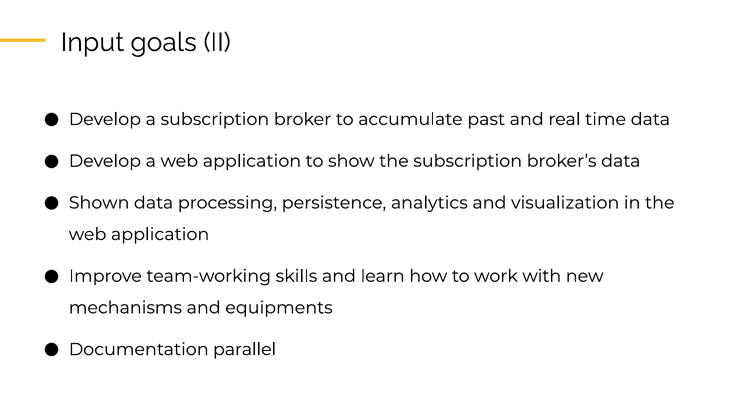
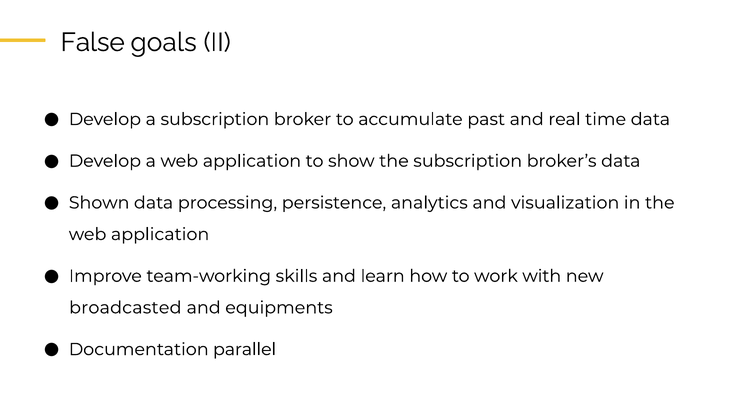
Input: Input -> False (93, 42)
mechanisms: mechanisms -> broadcasted (125, 308)
